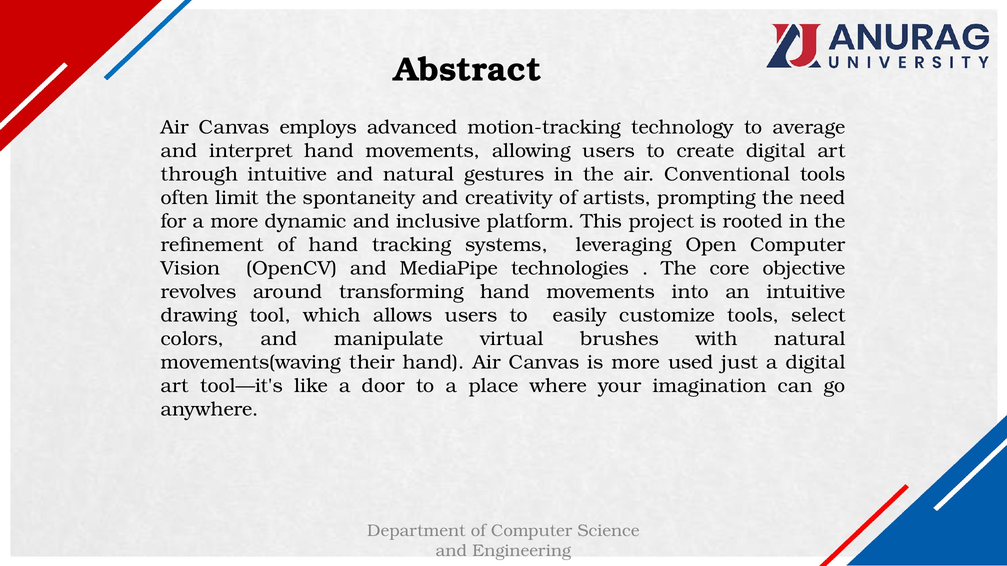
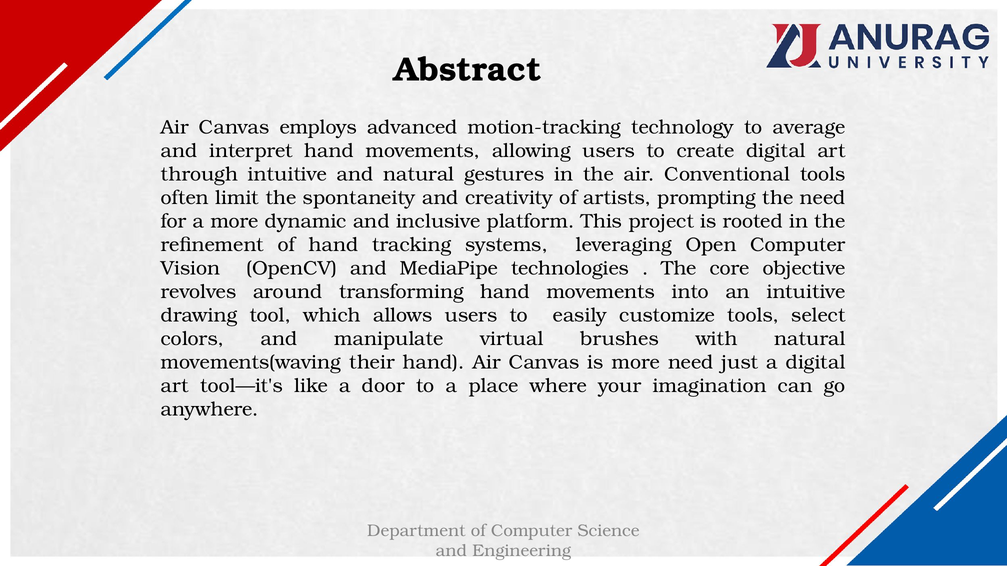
more used: used -> need (691, 363)
